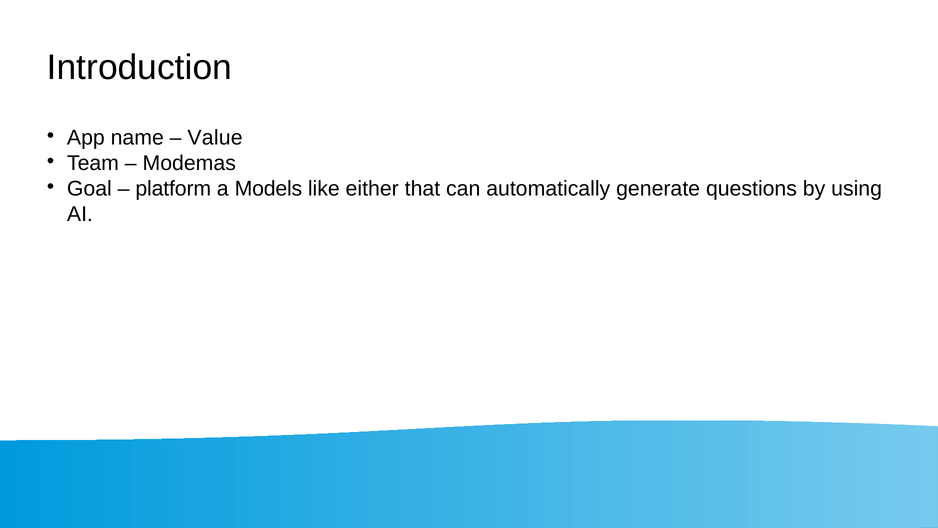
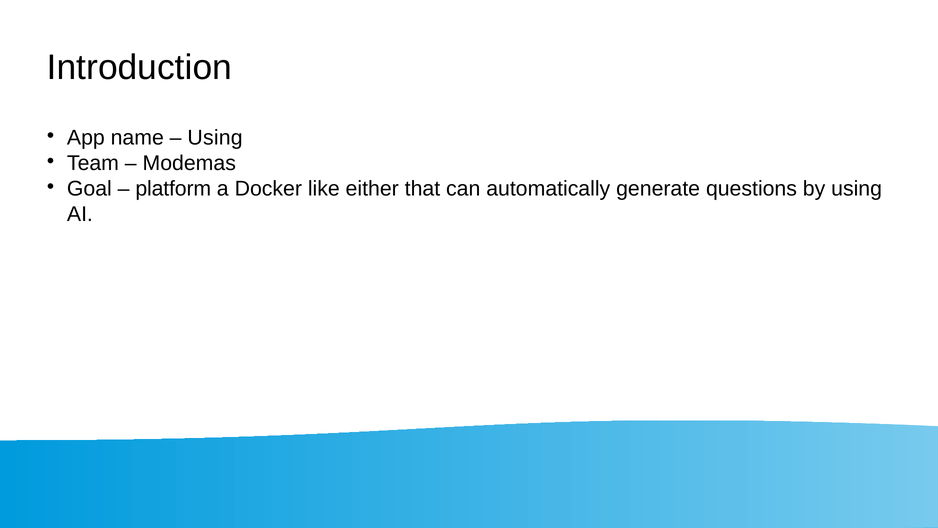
Value: Value -> Using (215, 138)
Models: Models -> Docker (268, 189)
